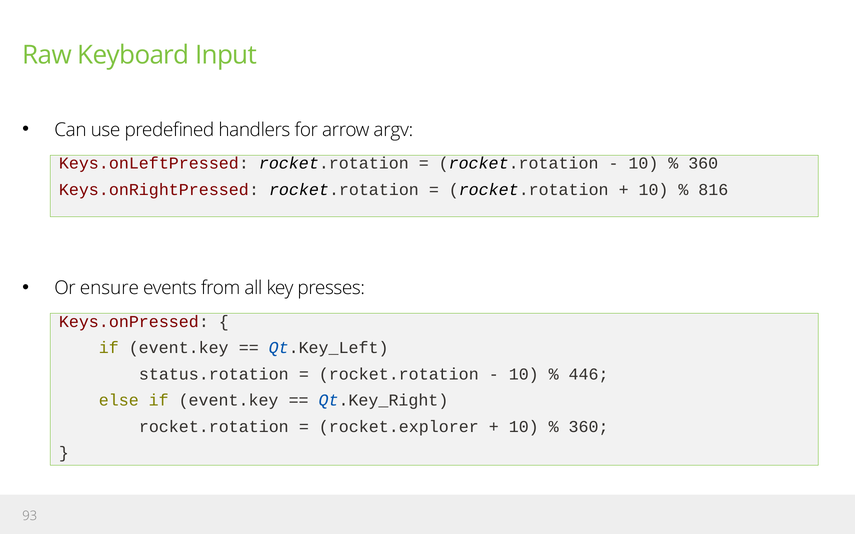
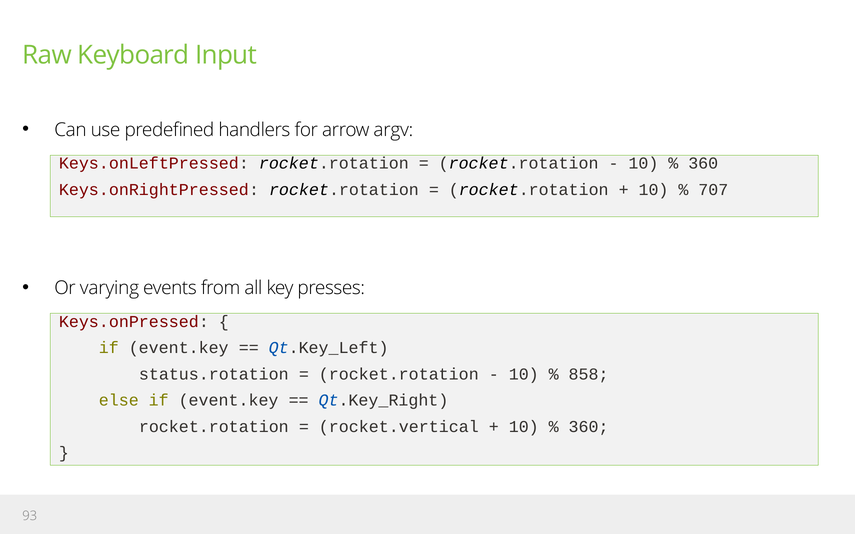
816: 816 -> 707 (713, 190)
ensure: ensure -> varying (109, 288)
446: 446 -> 858 (589, 374)
rocket.explorer: rocket.explorer -> rocket.vertical (399, 427)
